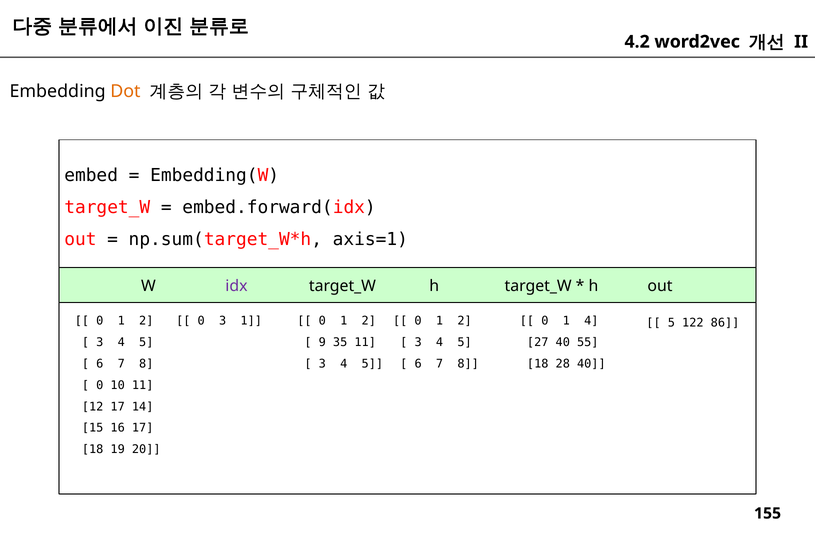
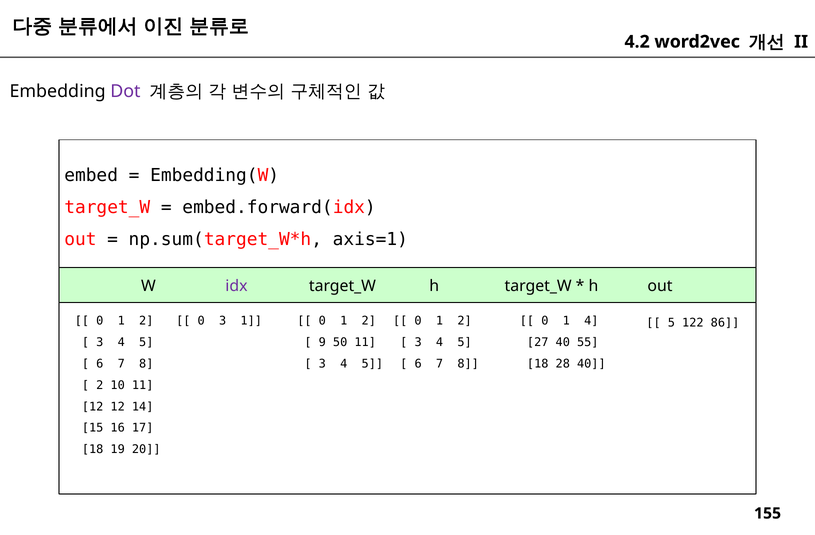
Dot colour: orange -> purple (125, 92)
35: 35 -> 50 (340, 343)
0: 0 -> 2 (100, 385)
12 17: 17 -> 12 (118, 407)
